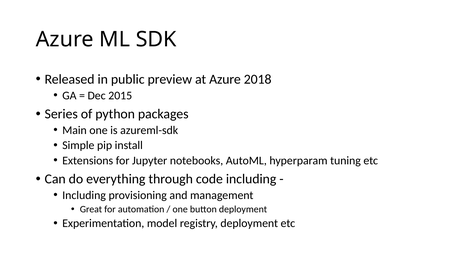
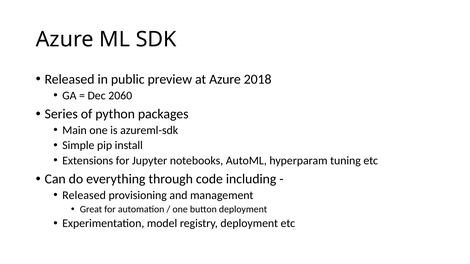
2015: 2015 -> 2060 (120, 96)
Including: Including -> Released (84, 196)
